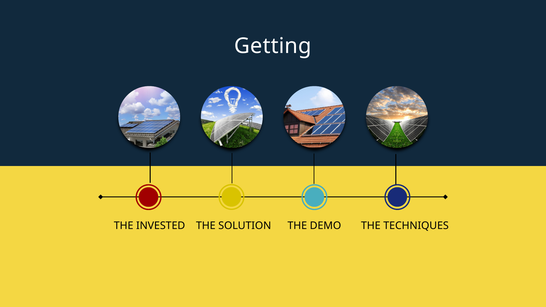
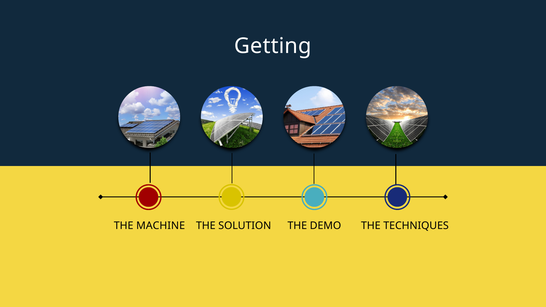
INVESTED: INVESTED -> MACHINE (161, 226)
